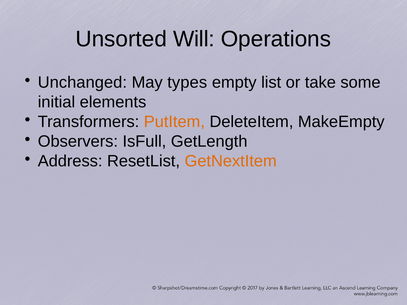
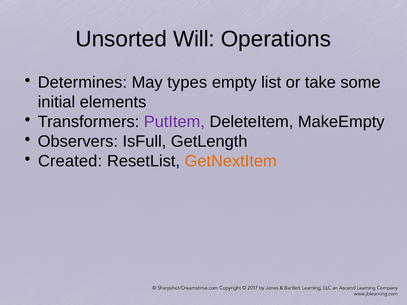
Unchanged: Unchanged -> Determines (82, 82)
PutItem colour: orange -> purple (174, 122)
Address: Address -> Created (70, 161)
